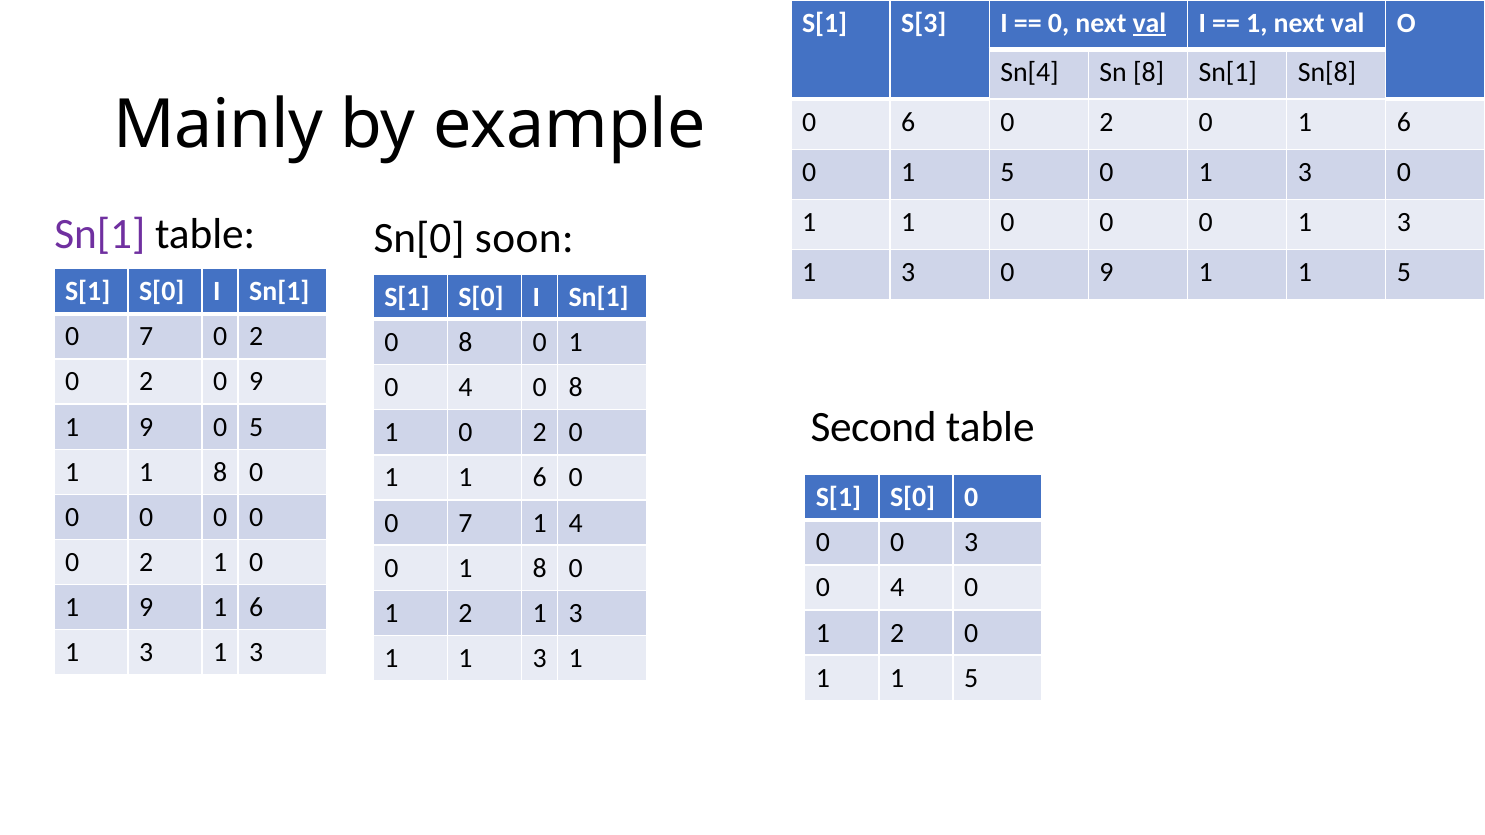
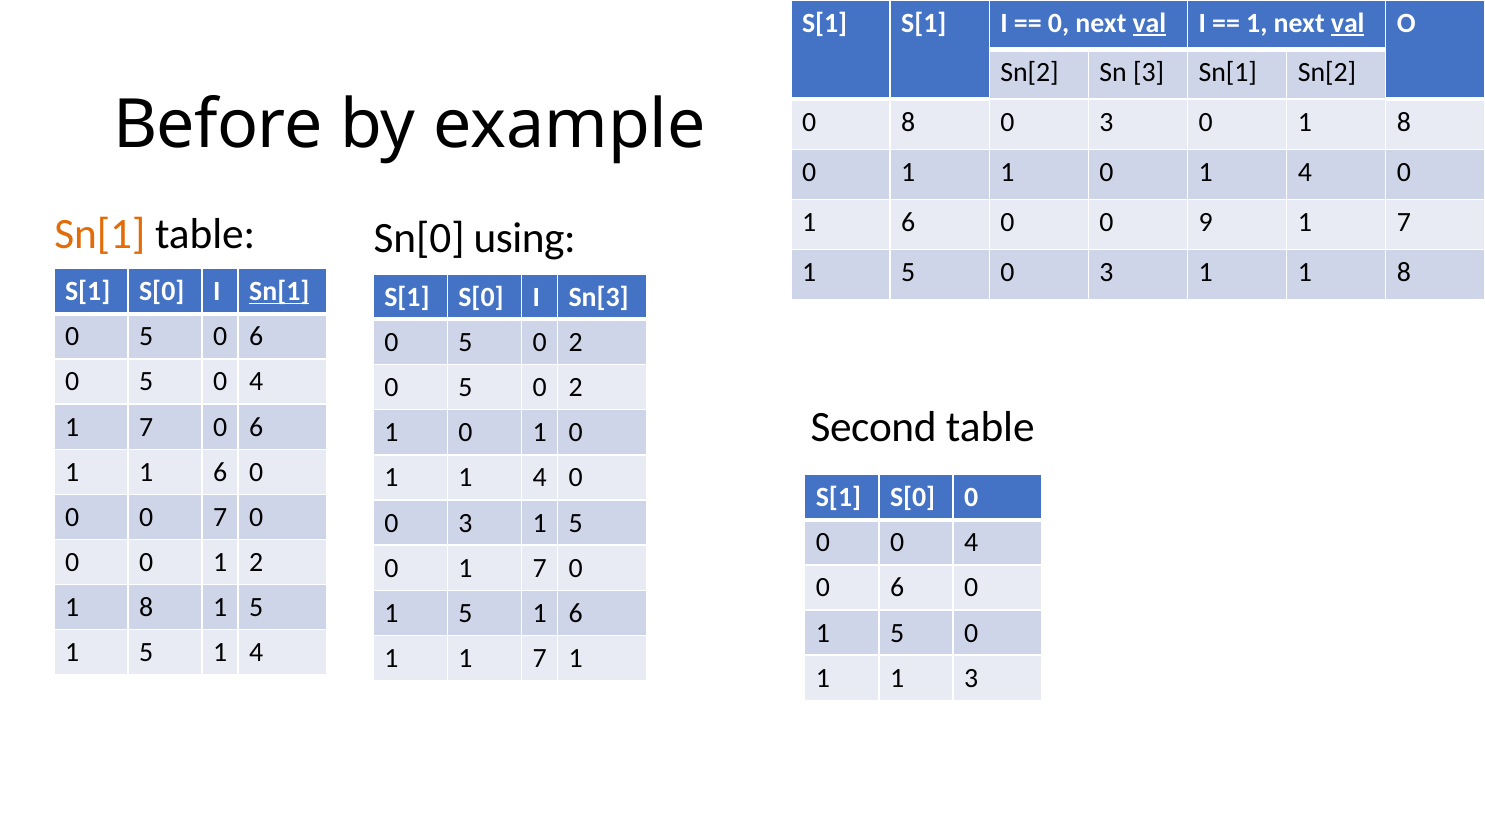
S[1 S[3: S[3 -> S[1 (924, 23)
val underline: none -> present (1348, 23)
Sn[4: Sn[4 -> Sn[2 (1030, 72)
Sn 8: 8 -> 3 (1149, 72)
Sn[1 Sn[8: Sn[8 -> Sn[2 (1327, 72)
Mainly: Mainly -> Before (218, 125)
0 6: 6 -> 8 (908, 122)
2: 2 -> 3 (1107, 122)
0 1 6: 6 -> 8 (1404, 122)
5: 5 -> 1 (1007, 172)
3: 3 -> 4 (1305, 172)
1: 1 -> 6 (908, 223)
0: 0 -> 9 (1206, 223)
3: 3 -> 7 (1404, 223)
Sn[1 colour: purple -> orange (100, 235)
soon: soon -> using (525, 238)
3: 3 -> 5 (908, 273)
9: 9 -> 3 (1107, 273)
5: 5 -> 8 (1404, 273)
Sn[1 underline: none -> present (279, 292)
Sn[1: Sn[1 -> Sn[3 (599, 297)
7: 7 -> 5 (146, 337)
2: 2 -> 6 (256, 337)
8: 8 -> 5 (466, 342)
1: 1 -> 2 (576, 342)
2: 2 -> 5 (146, 382)
9: 9 -> 4 (256, 382)
4: 4 -> 5 (466, 388)
8: 8 -> 2 (576, 388)
9: 9 -> 7 (146, 427)
5: 5 -> 6 (256, 427)
2: 2 -> 1 (540, 433)
1 1 8: 8 -> 6 (220, 472)
1 1 6: 6 -> 4 (540, 478)
0: 0 -> 7 (220, 517)
7: 7 -> 3 (466, 523)
4: 4 -> 5 (576, 523)
0 0 3: 3 -> 4 (971, 543)
2: 2 -> 0 (146, 563)
0: 0 -> 2 (256, 563)
0 1 8: 8 -> 7 (540, 568)
4: 4 -> 6 (897, 588)
9: 9 -> 8 (146, 608)
6: 6 -> 5 (256, 608)
2: 2 -> 5 (466, 613)
3: 3 -> 6 (576, 613)
2: 2 -> 5 (897, 633)
3: 3 -> 5 (146, 653)
3: 3 -> 4 (256, 653)
1 1 3: 3 -> 7 (540, 659)
5: 5 -> 3 (971, 678)
